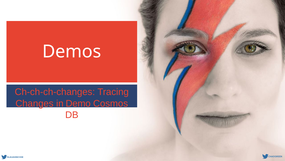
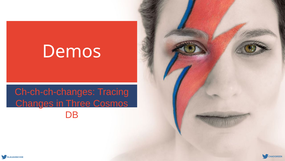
Demo: Demo -> Three (78, 103)
